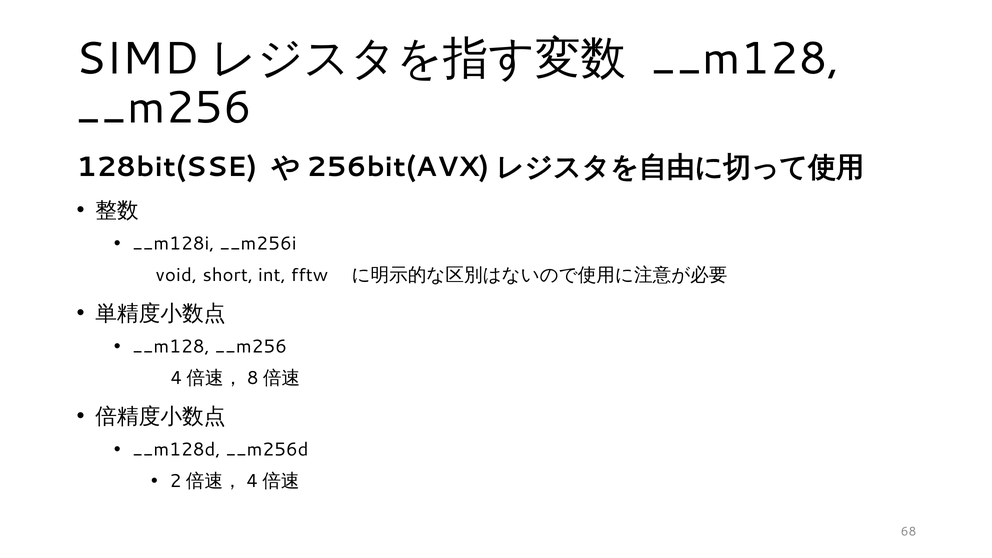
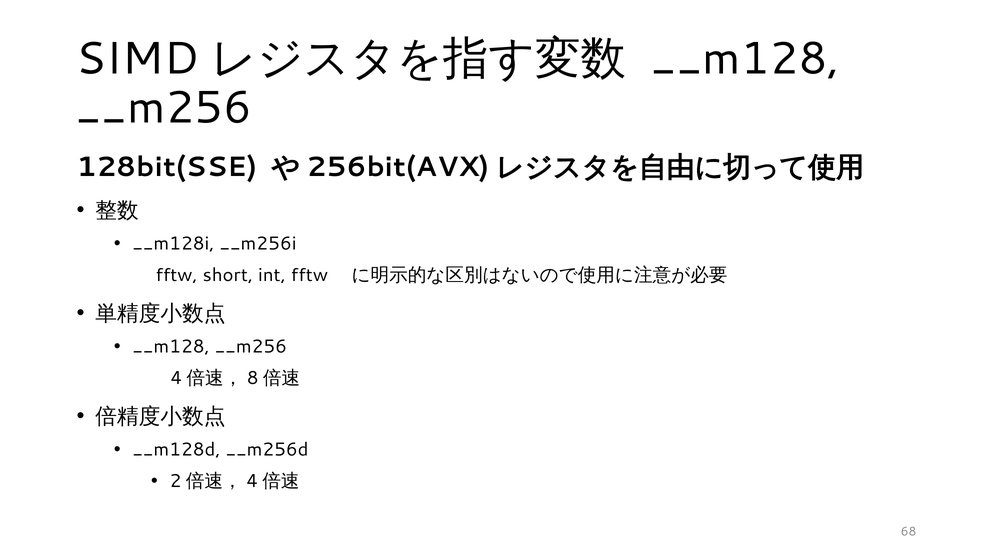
void: void -> fftw (177, 275)
